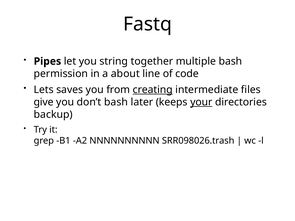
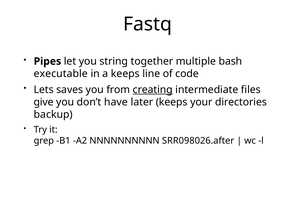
permission: permission -> executable (61, 74)
a about: about -> keeps (125, 74)
don’t bash: bash -> have (116, 102)
your underline: present -> none (201, 102)
SRR098026.trash: SRR098026.trash -> SRR098026.after (198, 141)
